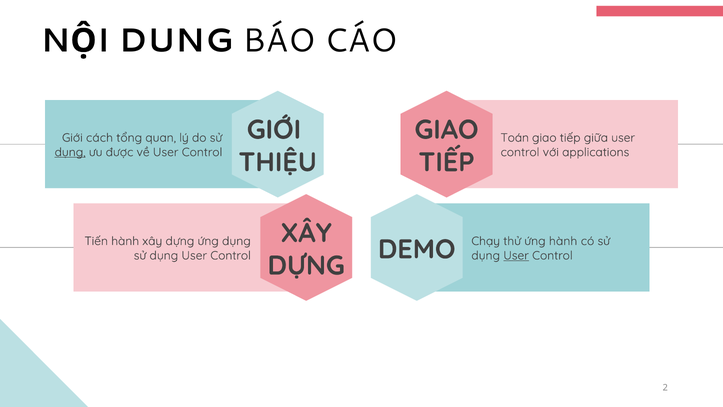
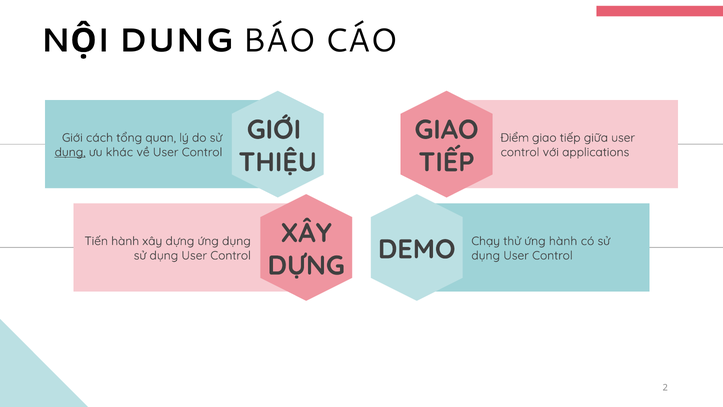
Toán: Toán -> Điểm (515, 138)
được: được -> khác (119, 152)
User underline: present -> none (516, 255)
